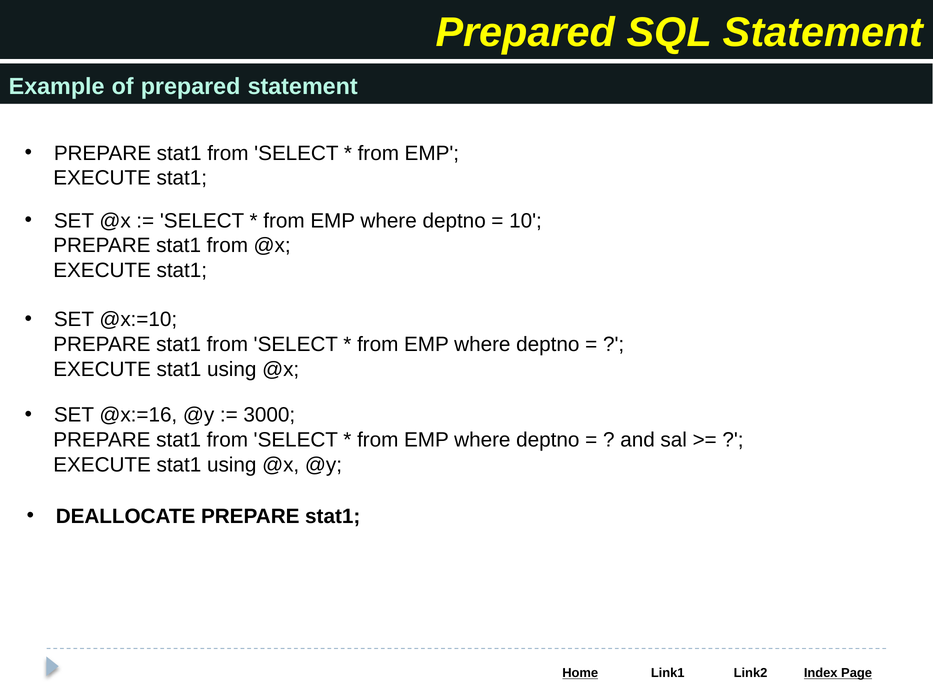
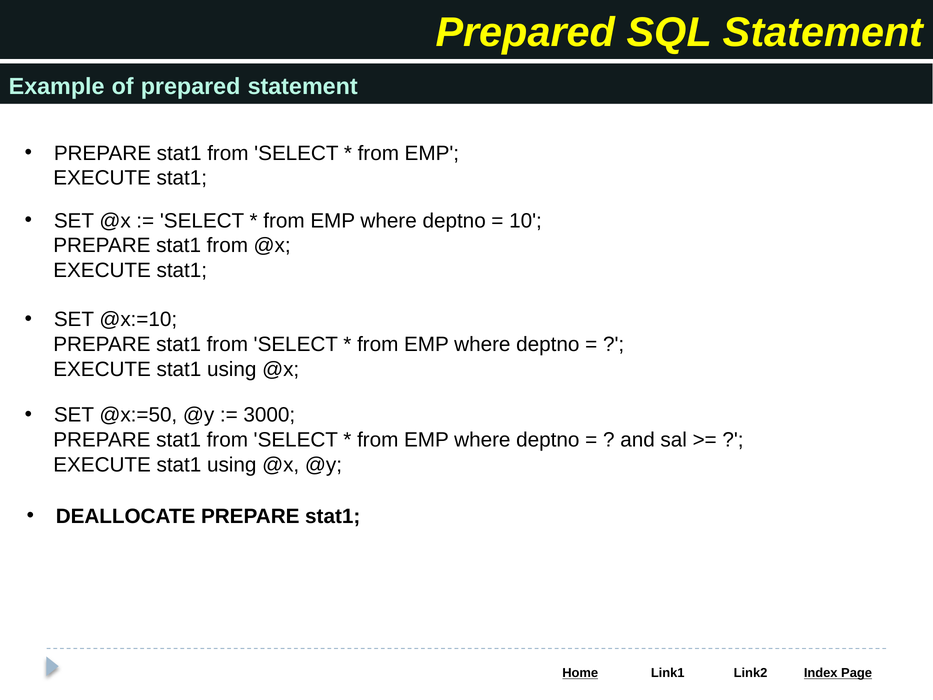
@x:=16: @x:=16 -> @x:=50 (138, 415)
